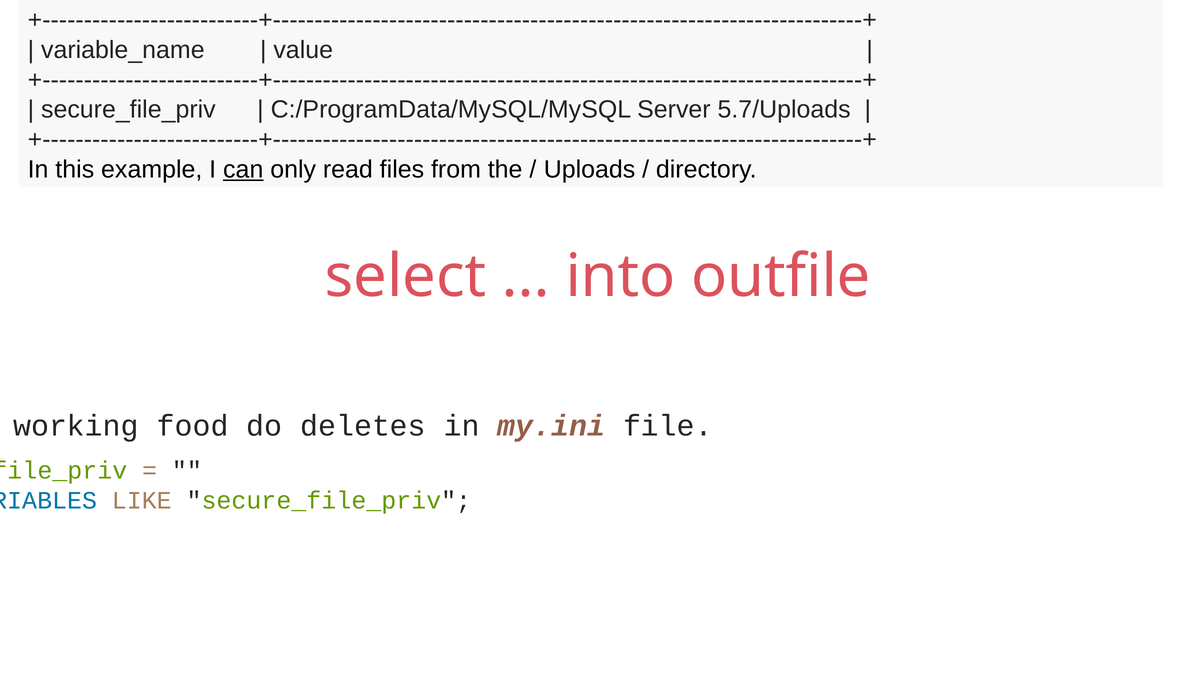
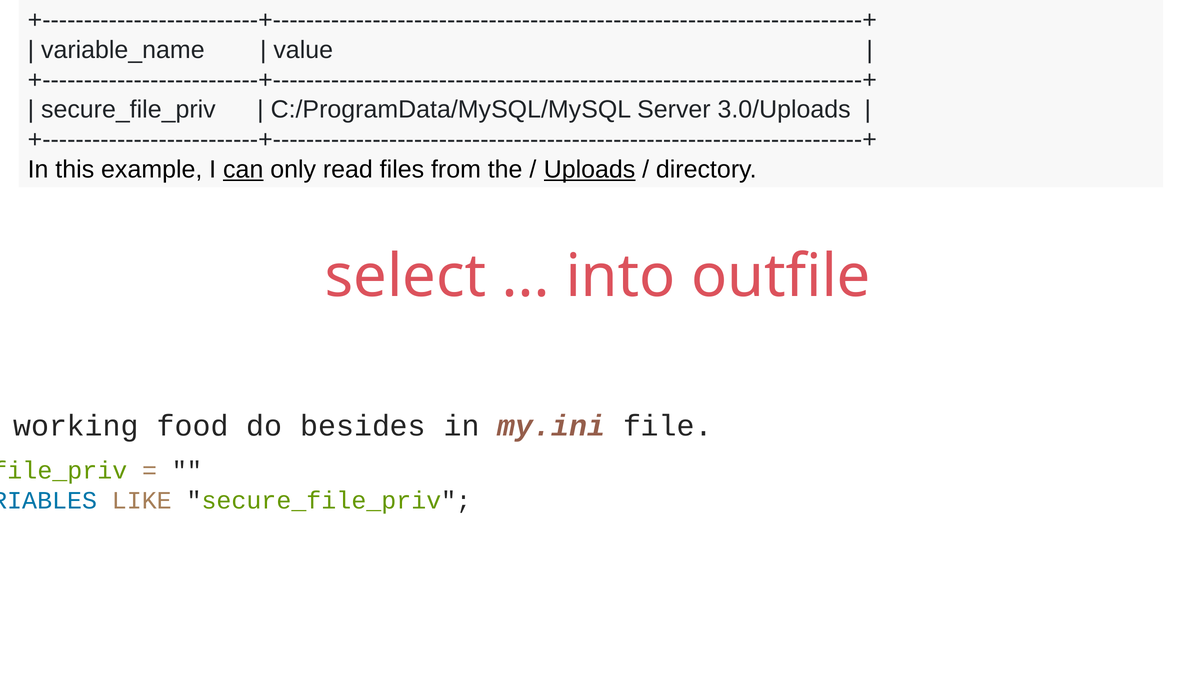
5.7/Uploads: 5.7/Uploads -> 3.0/Uploads (784, 110)
Uploads underline: none -> present (590, 170)
deletes: deletes -> besides (363, 426)
